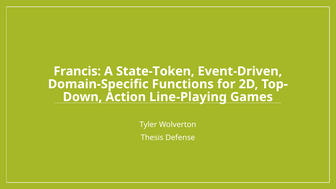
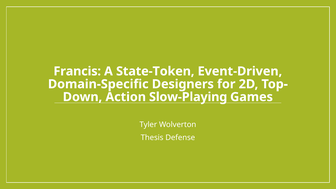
Functions: Functions -> Designers (183, 84)
Line-Playing: Line-Playing -> Slow-Playing (188, 97)
